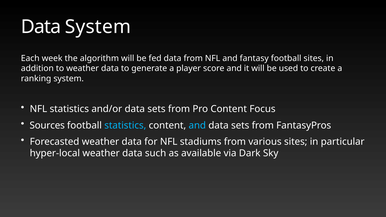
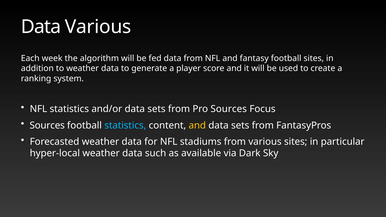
Data System: System -> Various (98, 27)
Pro Content: Content -> Sources (229, 109)
and colour: light blue -> yellow (197, 125)
